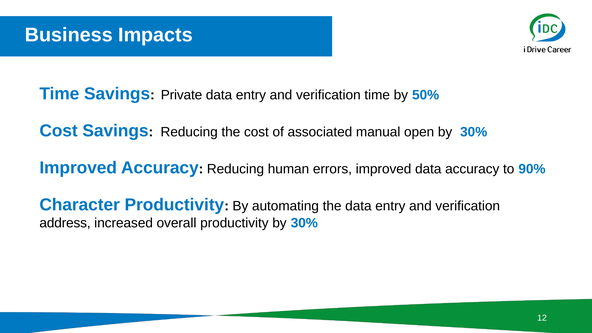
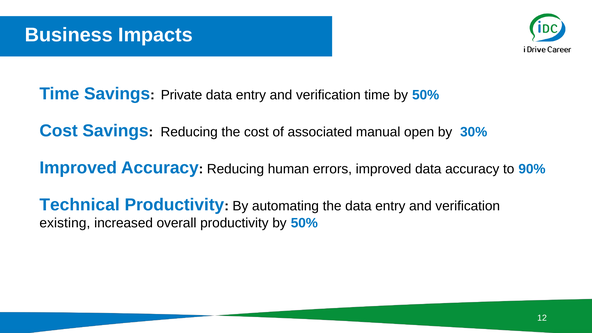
Character: Character -> Technical (80, 205)
address: address -> existing (65, 223)
productivity by 30%: 30% -> 50% (304, 223)
